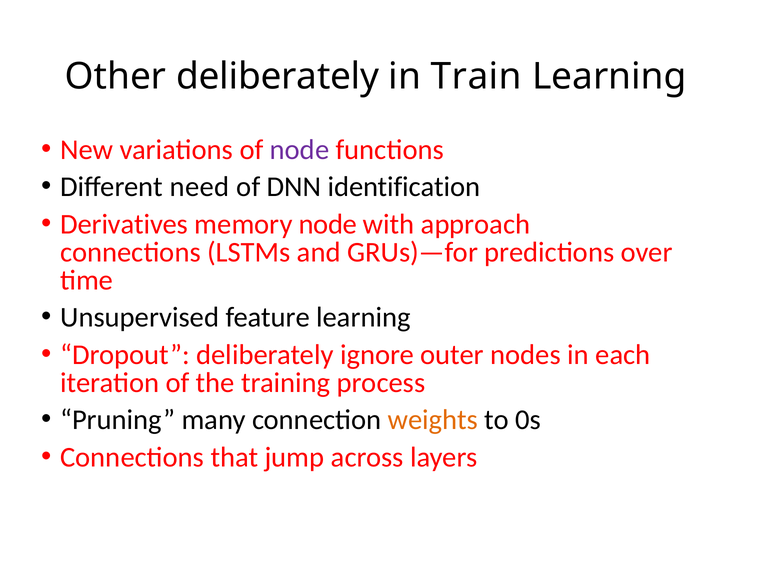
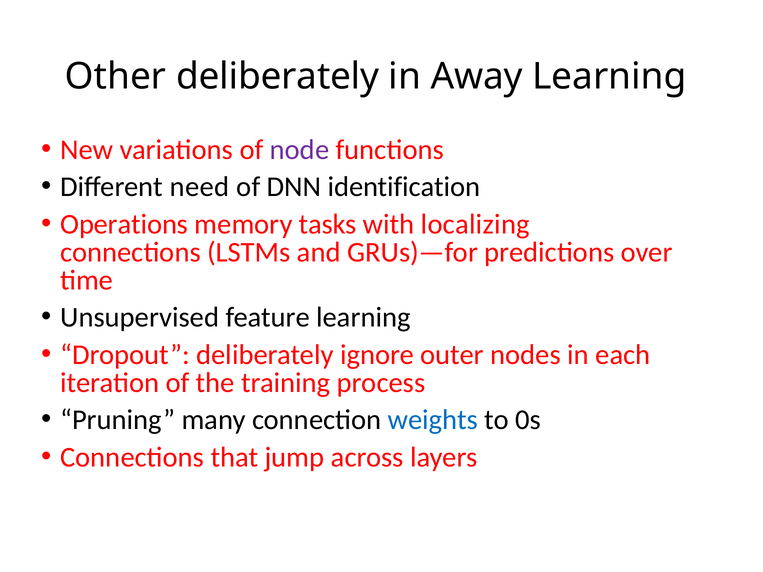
Train: Train -> Away (477, 76)
Derivatives: Derivatives -> Operations (124, 224)
memory node: node -> tasks (328, 224)
approach: approach -> localizing (475, 224)
weights colour: orange -> blue (433, 420)
